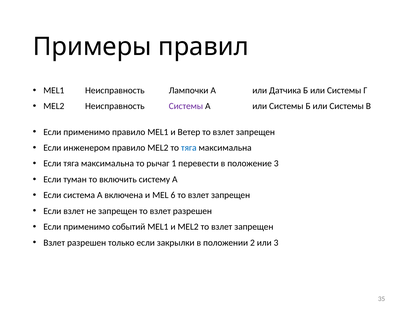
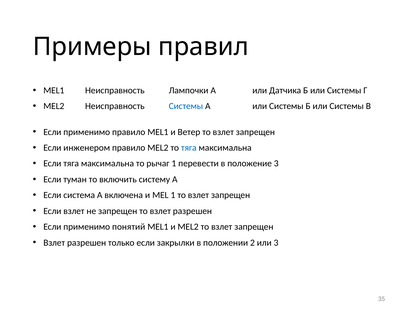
Системы colour: purple -> blue (186, 106)
MEL 6: 6 -> 1 (173, 196)
событий: событий -> понятий (129, 227)
